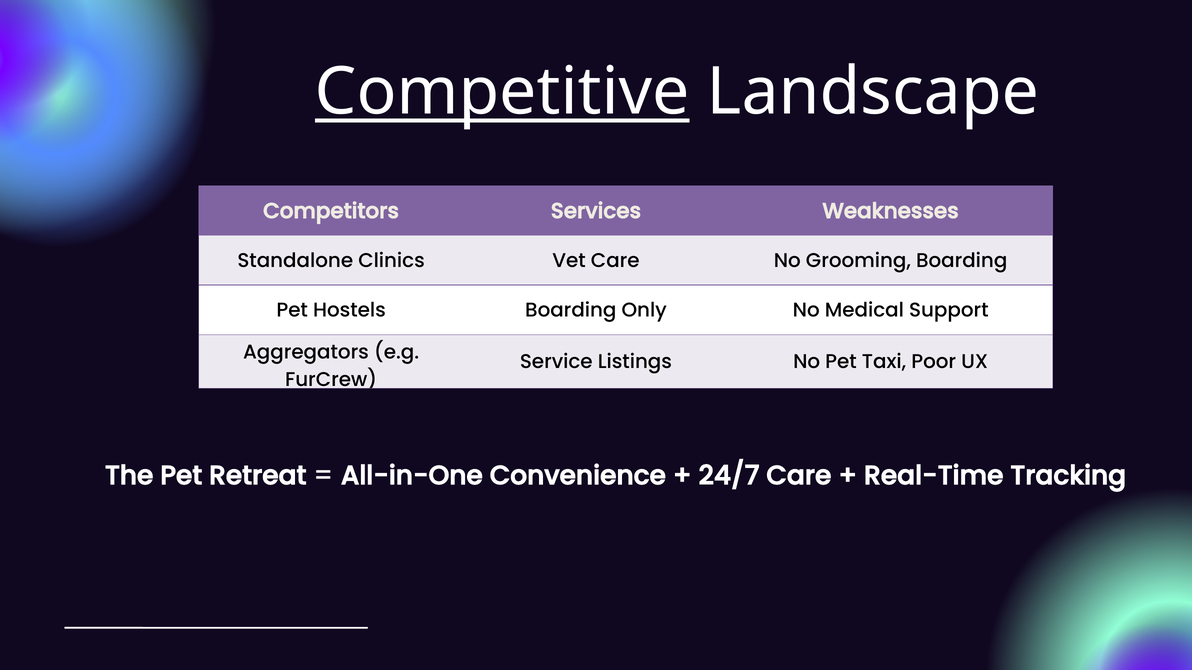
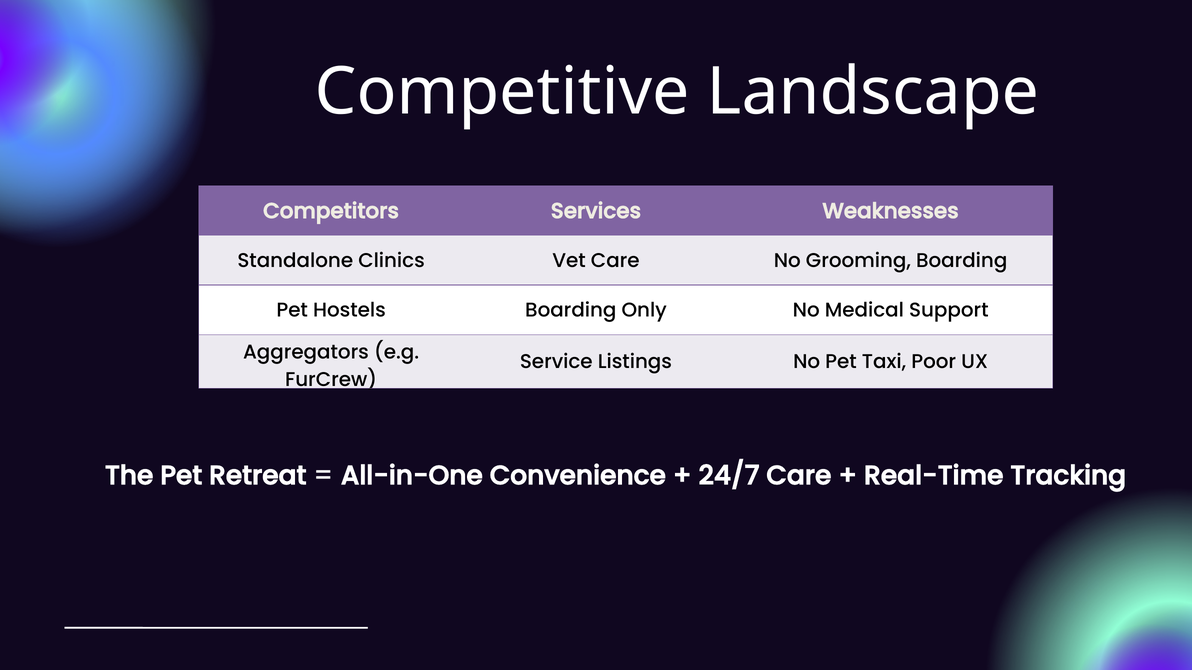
Competitive underline: present -> none (502, 92)
